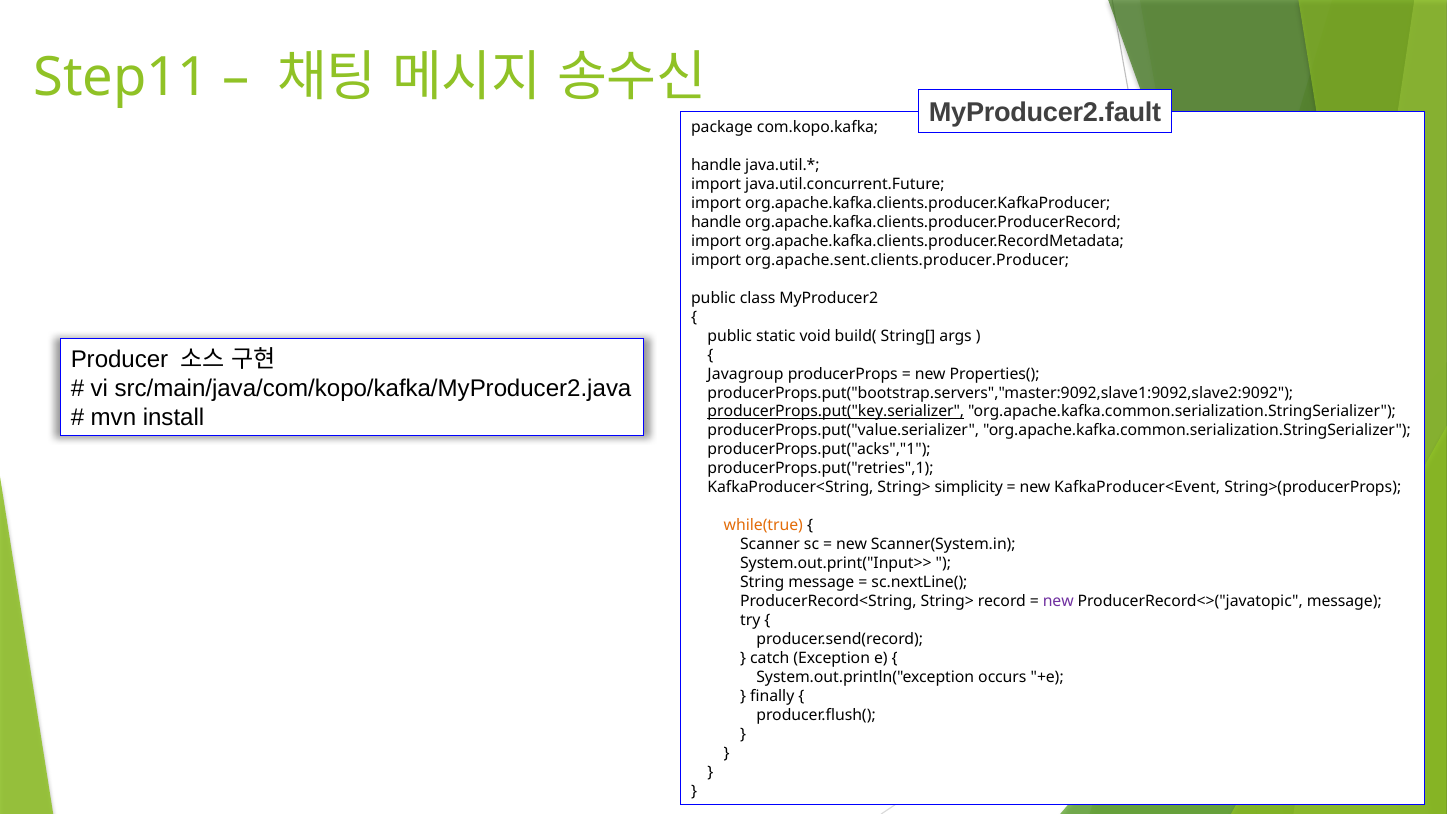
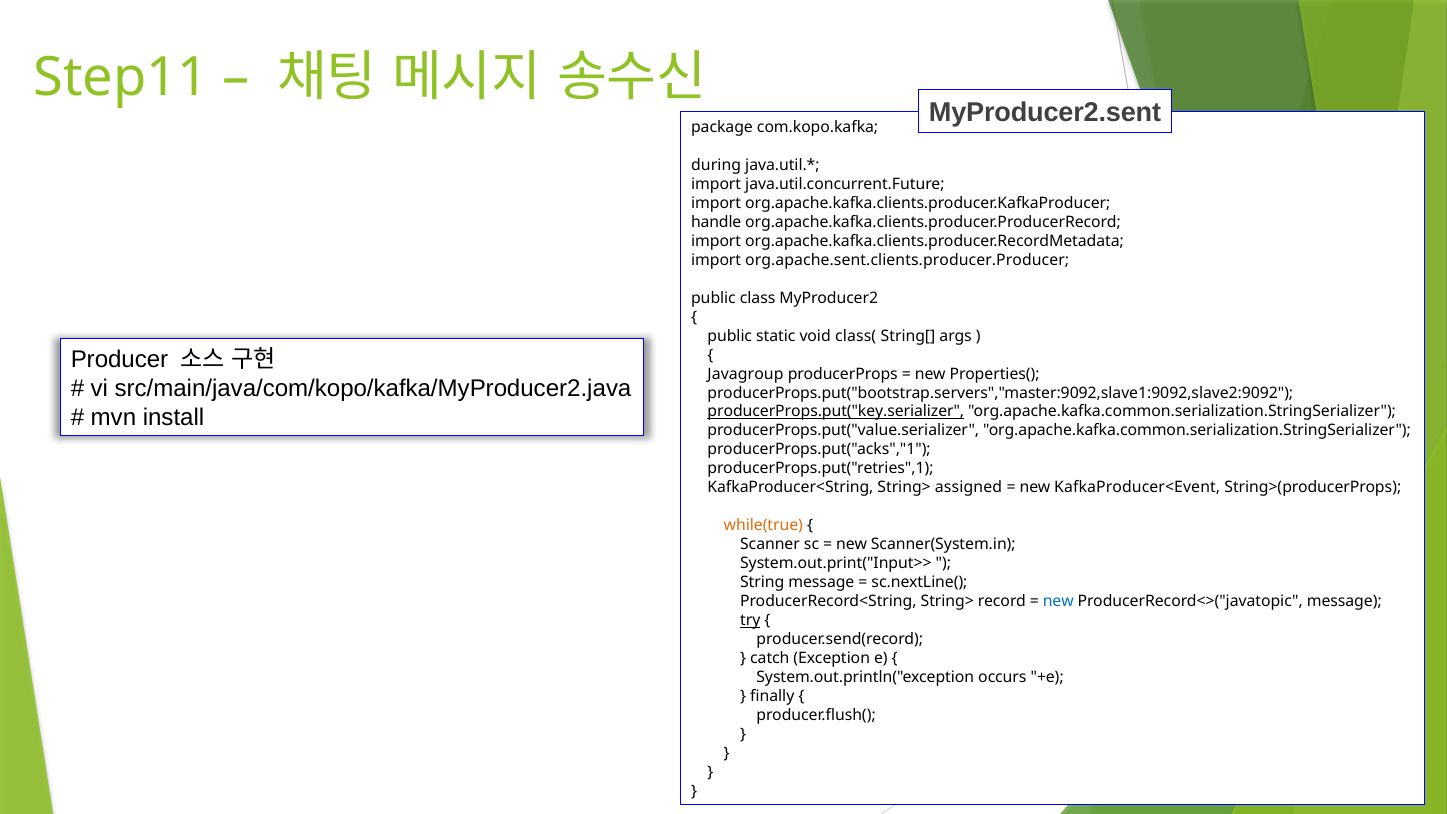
MyProducer2.fault: MyProducer2.fault -> MyProducer2.sent (1045, 113)
handle: handle -> during (716, 165)
build(: build( -> class( (856, 336)
simplicity: simplicity -> assigned (969, 488)
new colour: purple -> blue (1058, 601)
try underline: none -> present (750, 620)
